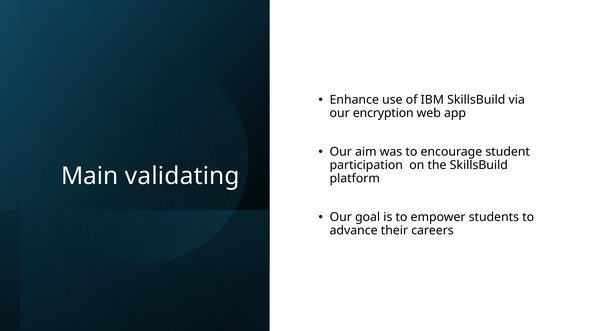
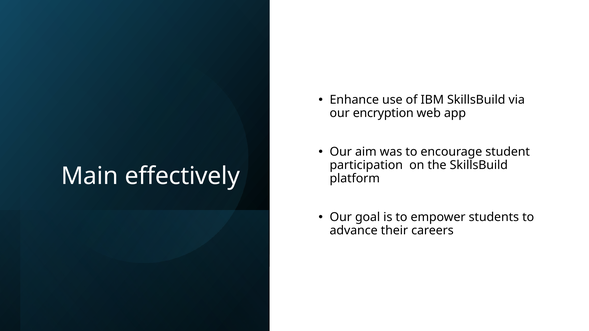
validating: validating -> effectively (182, 176)
